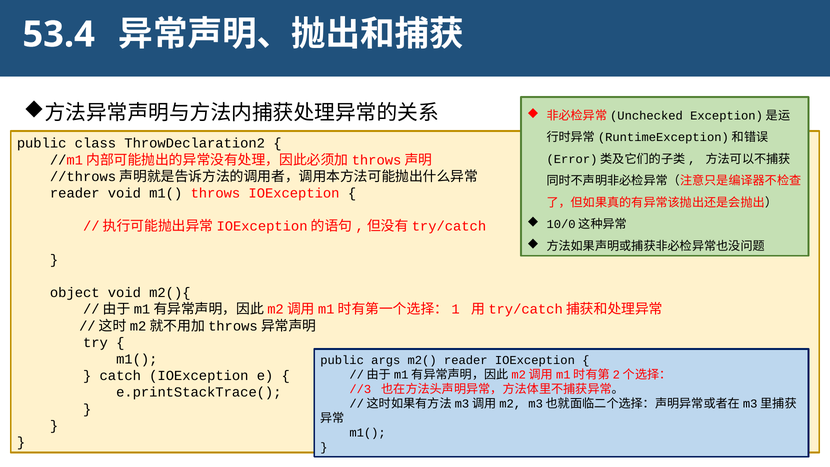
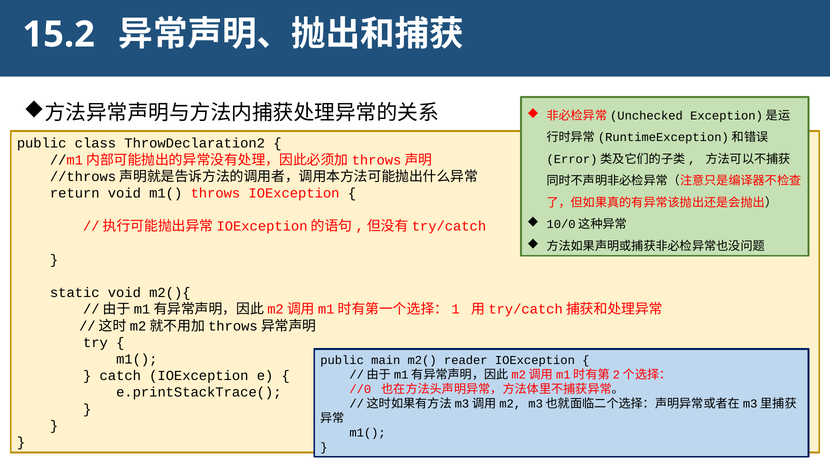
53.4: 53.4 -> 15.2 (59, 34)
reader: reader -> return (75, 193)
object: object -> static (75, 293)
args: args -> main (386, 360)
//3: //3 -> //0 (360, 389)
